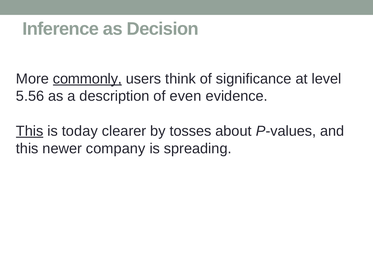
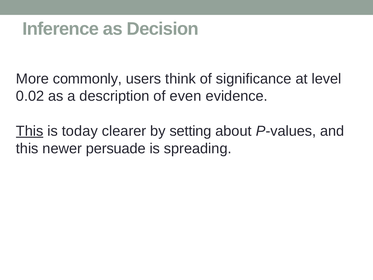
commonly underline: present -> none (87, 79)
5.56: 5.56 -> 0.02 (30, 96)
tosses: tosses -> setting (191, 131)
company: company -> persuade (116, 148)
